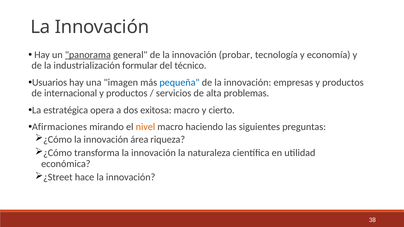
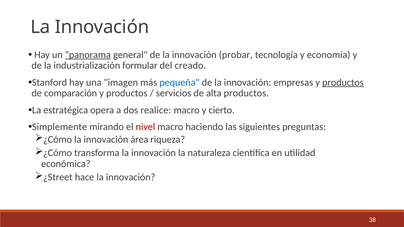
técnico: técnico -> creado (190, 66)
Usuarios: Usuarios -> Stanford (50, 83)
productos underline: none -> present (343, 83)
internacional: internacional -> comparación (71, 93)
alta problemas: problemas -> productos (246, 93)
exitosa: exitosa -> realice (156, 110)
Afirmaciones: Afirmaciones -> Simplemente (60, 127)
nivel colour: orange -> red (145, 127)
